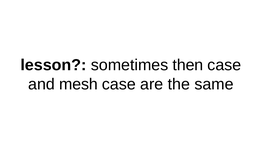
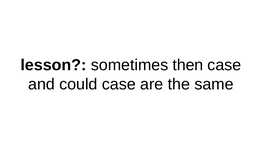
mesh: mesh -> could (78, 84)
